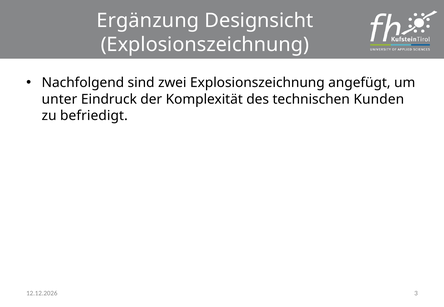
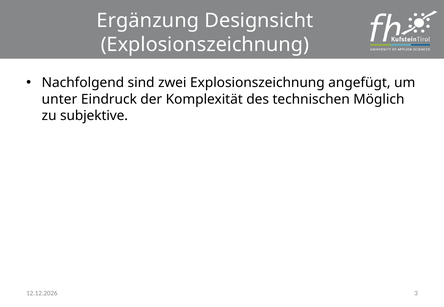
Kunden: Kunden -> Möglich (379, 99)
befriedigt: befriedigt -> subjektive (94, 116)
